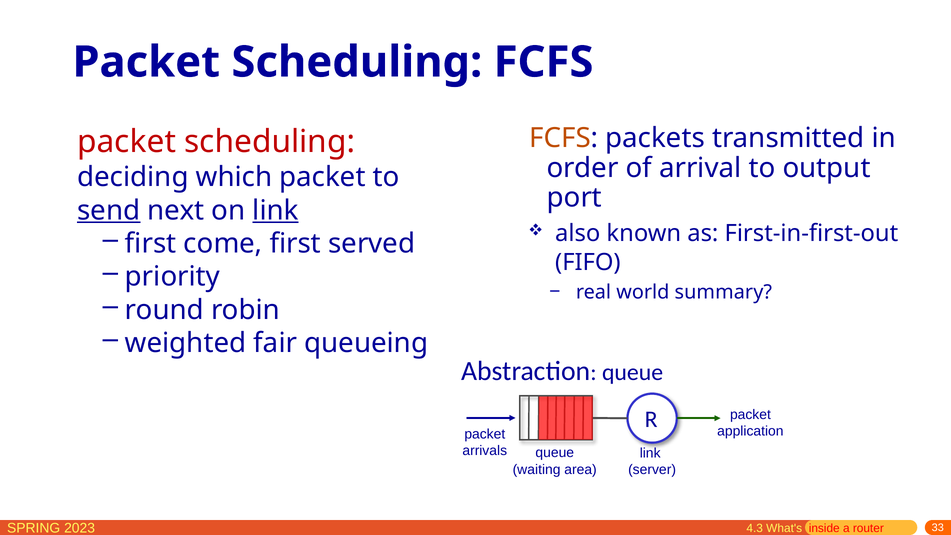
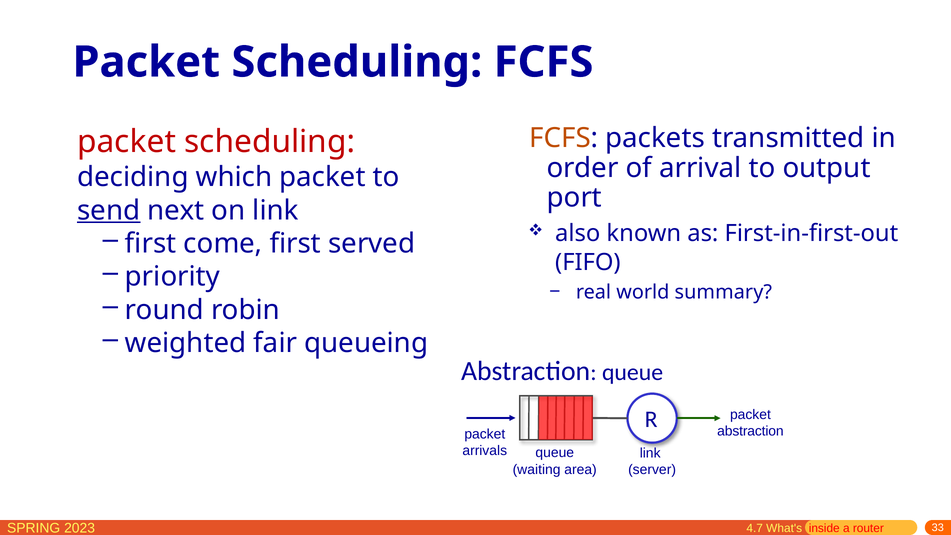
link underline: present -> none (276, 210)
application: application -> abstraction (750, 431)
4.3: 4.3 -> 4.7 (755, 528)
